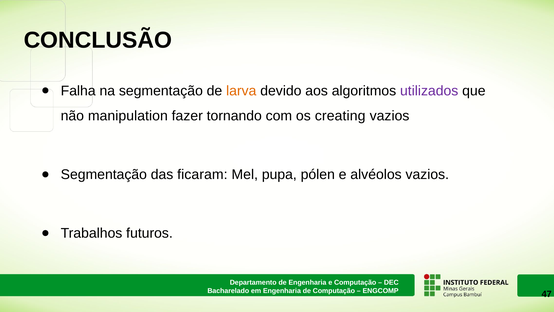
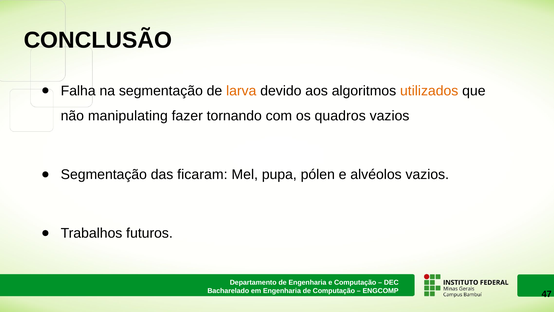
utilizados colour: purple -> orange (429, 91)
manipulation: manipulation -> manipulating (128, 116)
creating: creating -> quadros (340, 116)
